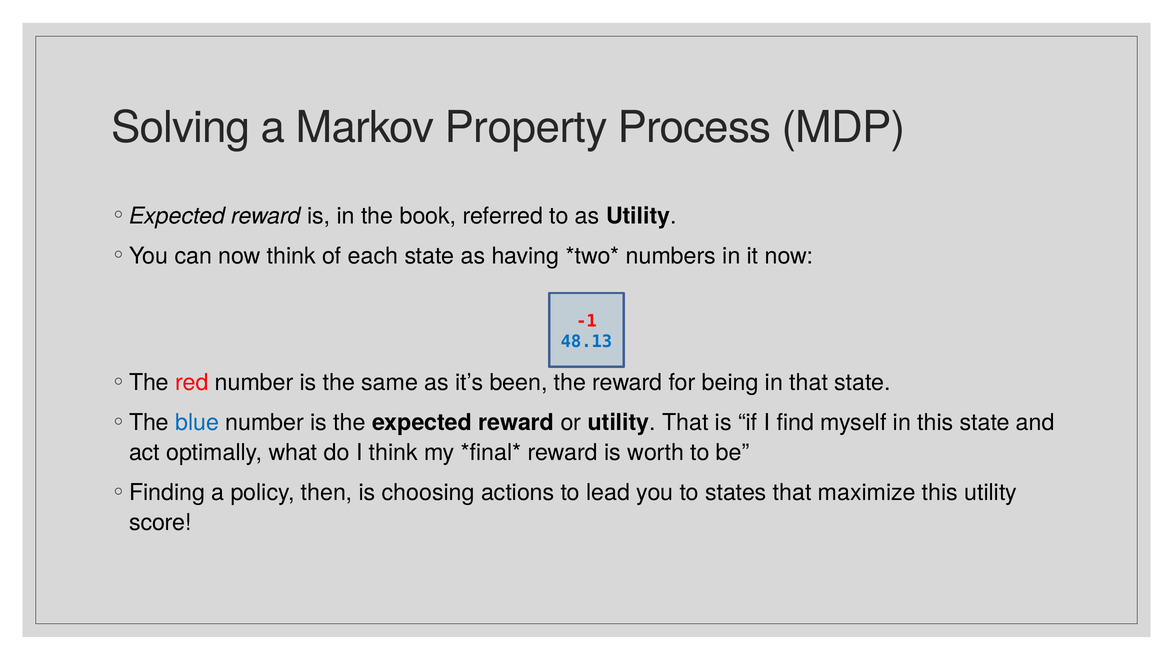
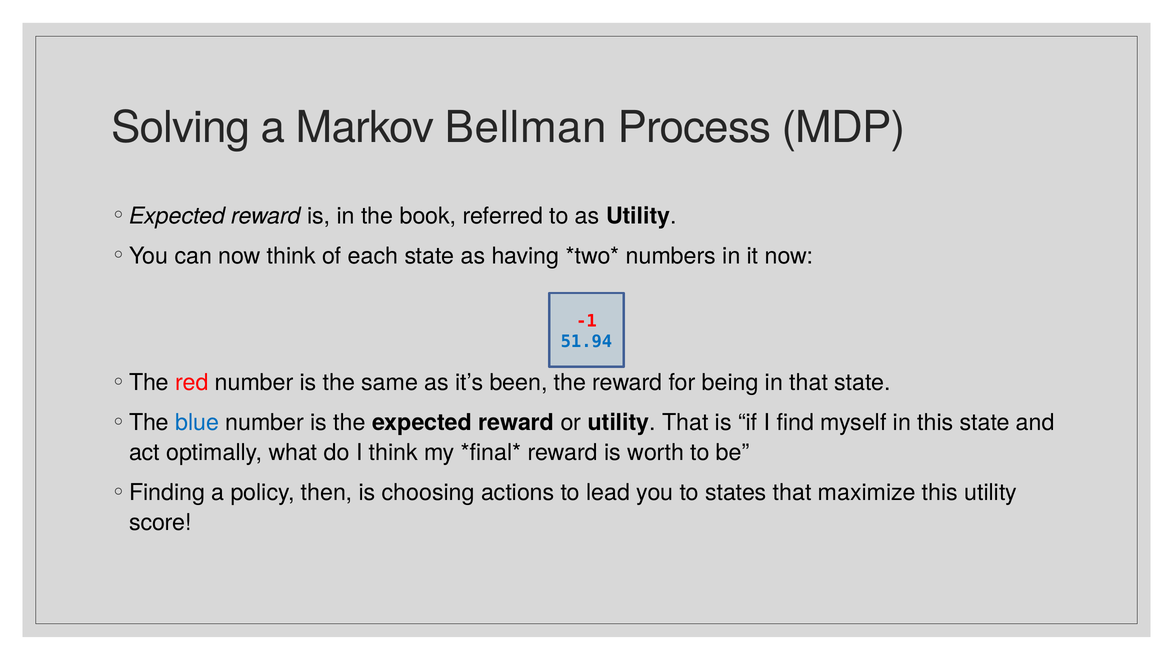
Property: Property -> Bellman (526, 127)
48.13: 48.13 -> 51.94 (586, 341)
